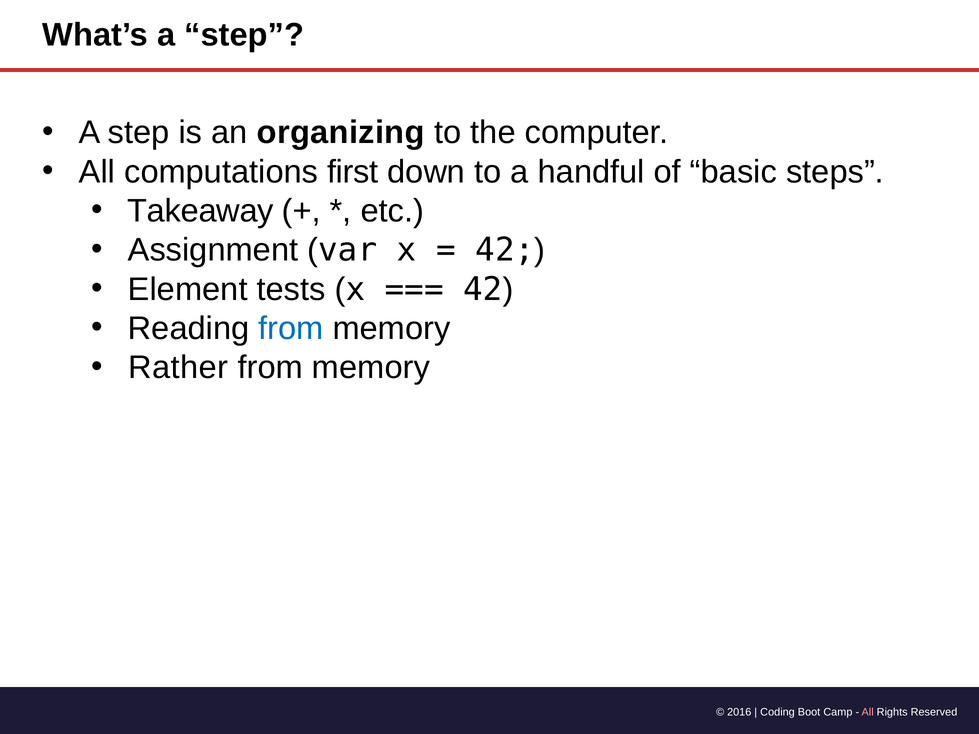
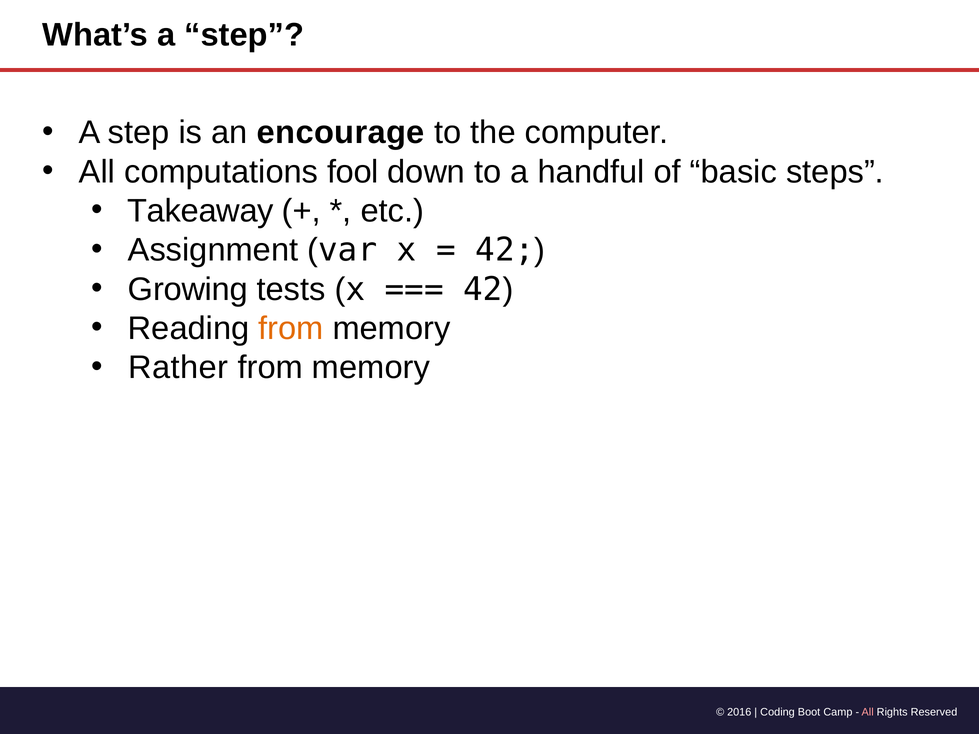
organizing: organizing -> encourage (341, 133)
first: first -> fool (353, 172)
Element: Element -> Growing (188, 289)
from colour: blue -> orange (291, 329)
